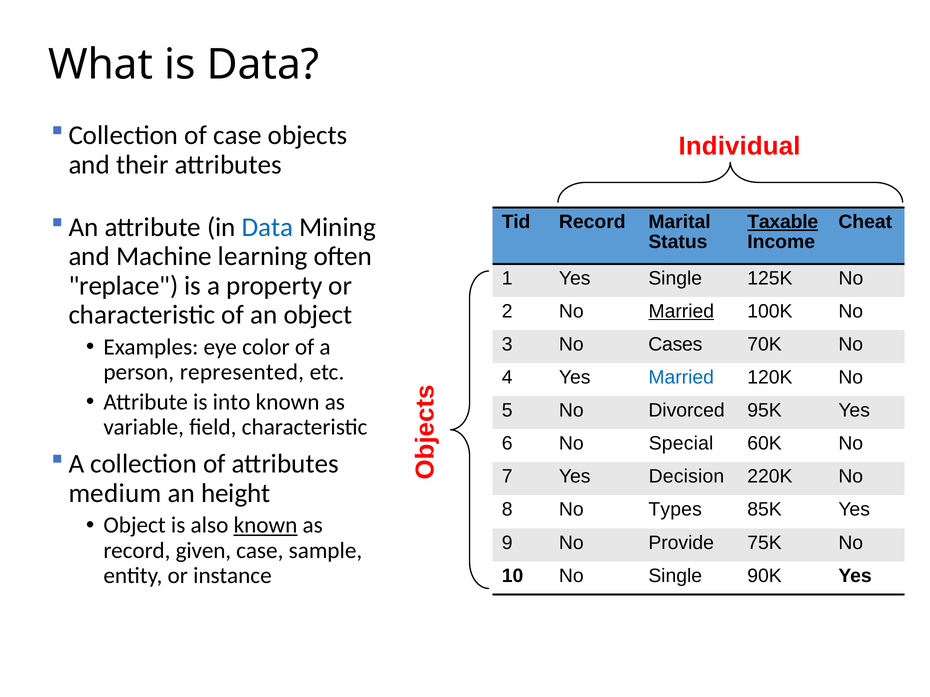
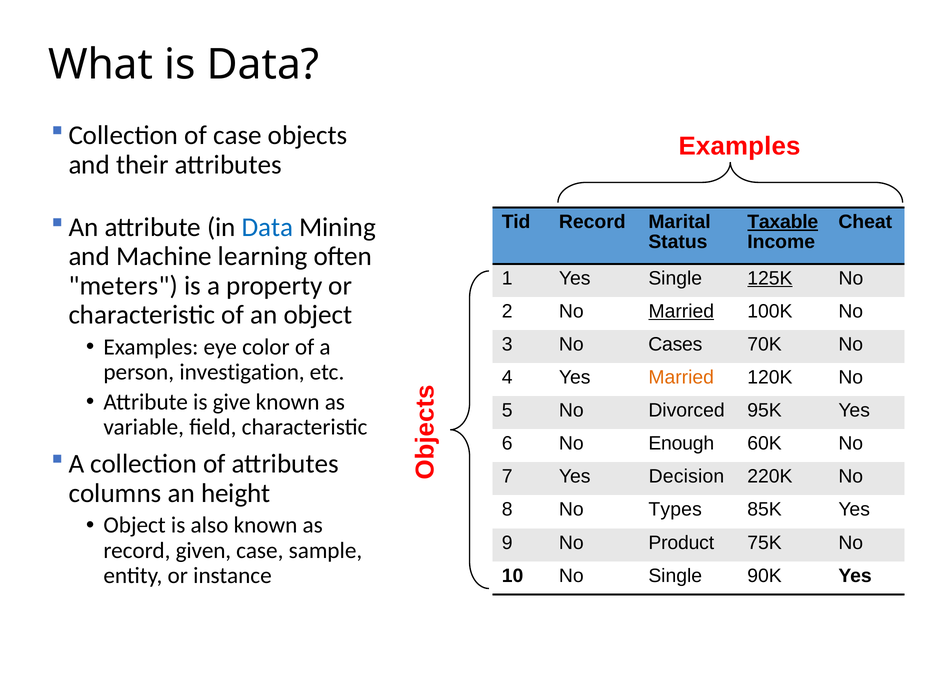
Individual: Individual -> Examples (740, 146)
125K underline: none -> present (770, 279)
replace: replace -> meters (123, 286)
represented: represented -> investigation (242, 372)
Married colour: blue -> orange (681, 378)
into: into -> give (232, 402)
Special: Special -> Enough (681, 444)
medium: medium -> columns (115, 494)
known underline: present -> none (265, 526)
Provide: Provide -> Product (681, 543)
